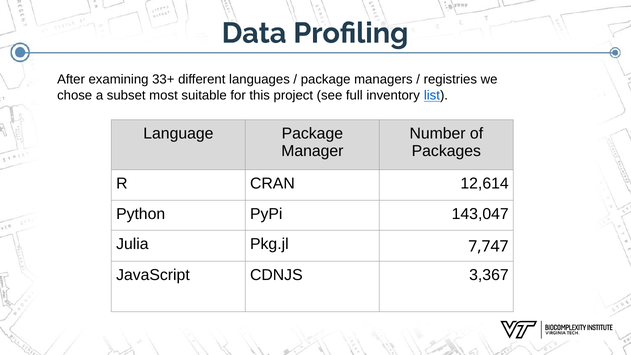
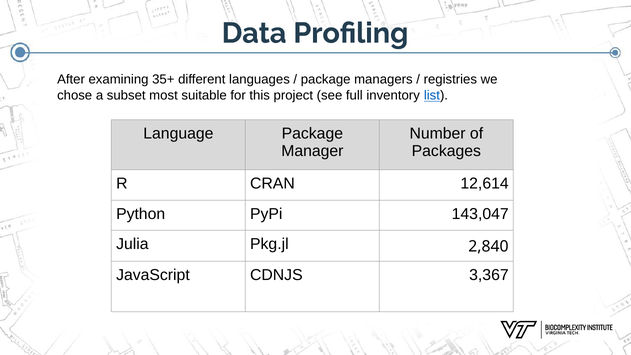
33+: 33+ -> 35+ (163, 80)
7,747: 7,747 -> 2,840 (488, 247)
